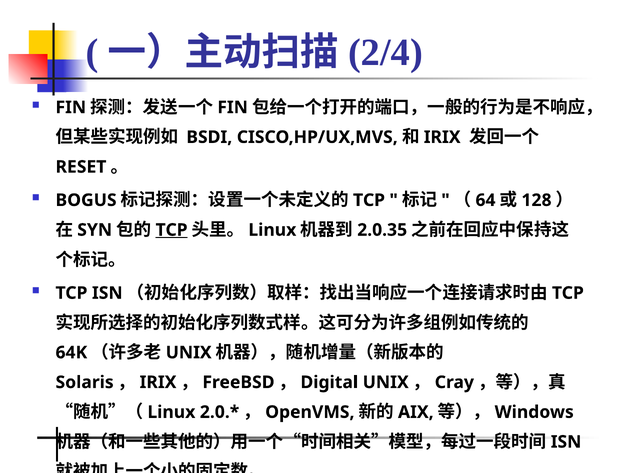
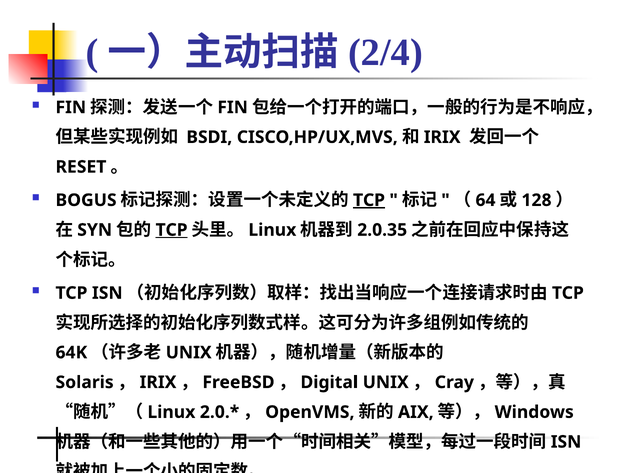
TCP underline: none -> present (369, 200)
